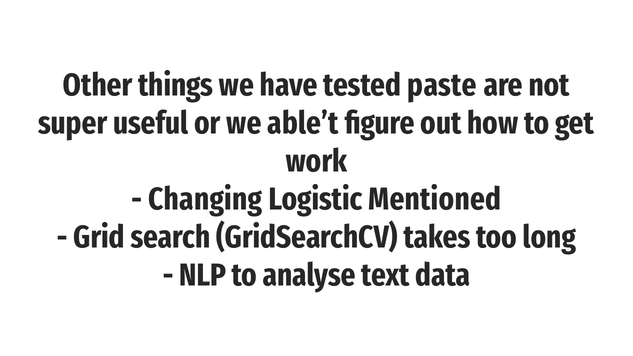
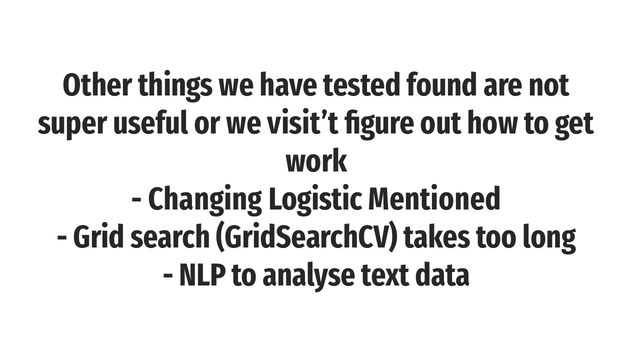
paste: paste -> found (442, 85)
able’t: able’t -> visit’t (303, 123)
